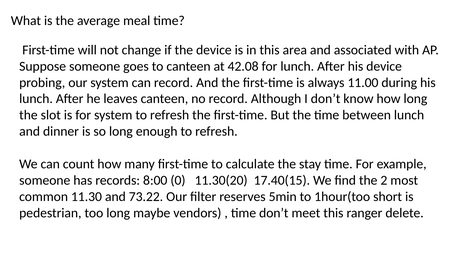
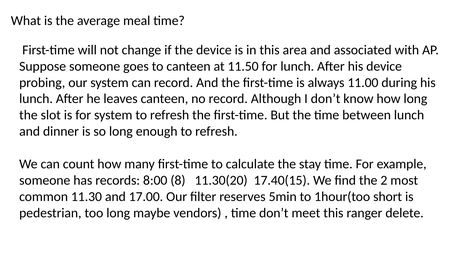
42.08: 42.08 -> 11.50 (243, 66)
0: 0 -> 8 (178, 180)
73.22: 73.22 -> 17.00 (146, 197)
